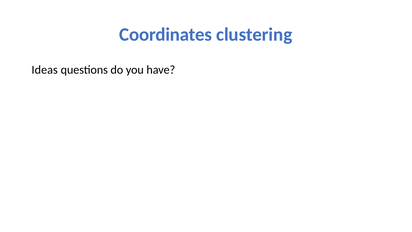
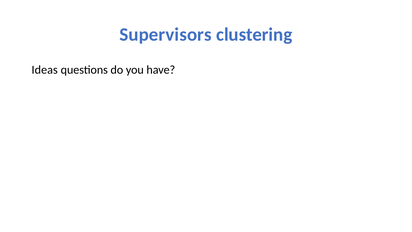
Coordinates: Coordinates -> Supervisors (166, 35)
